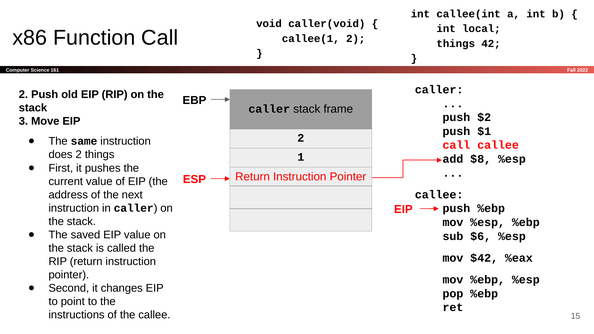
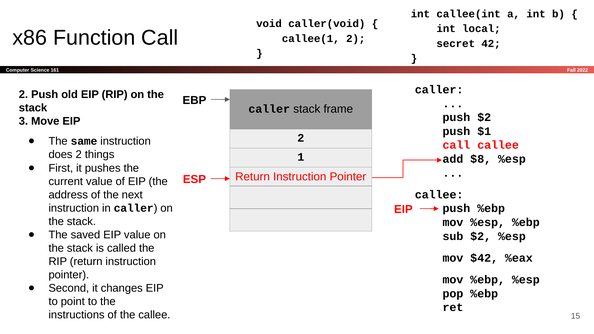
things: things -> secret (456, 43)
sub $6: $6 -> $2 (481, 236)
